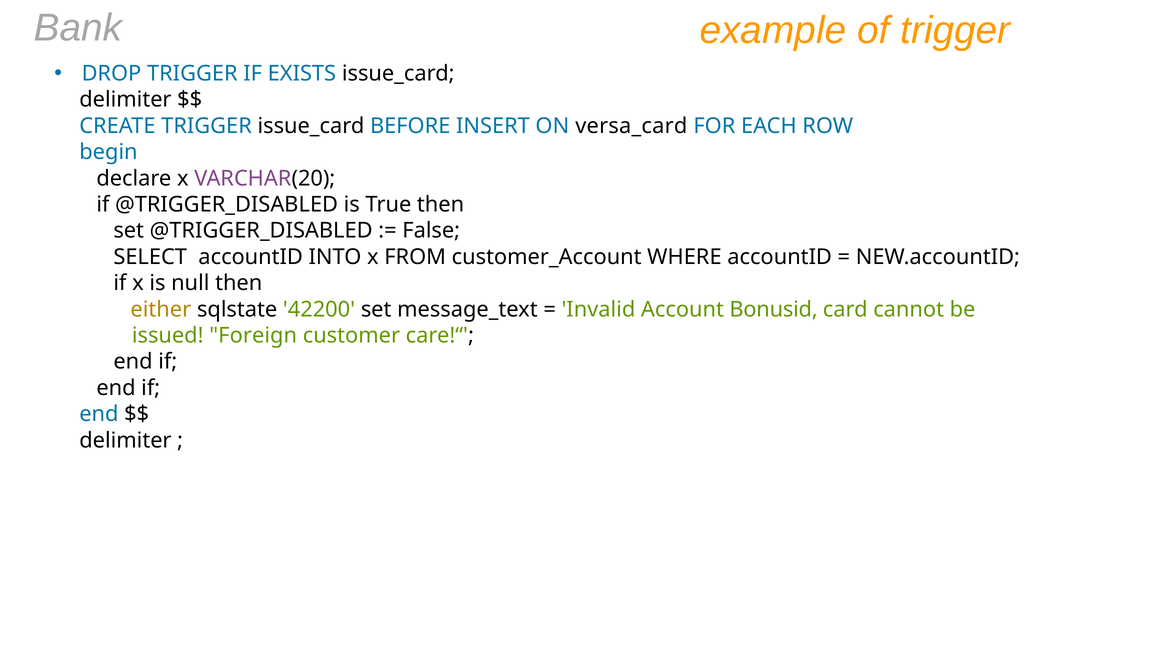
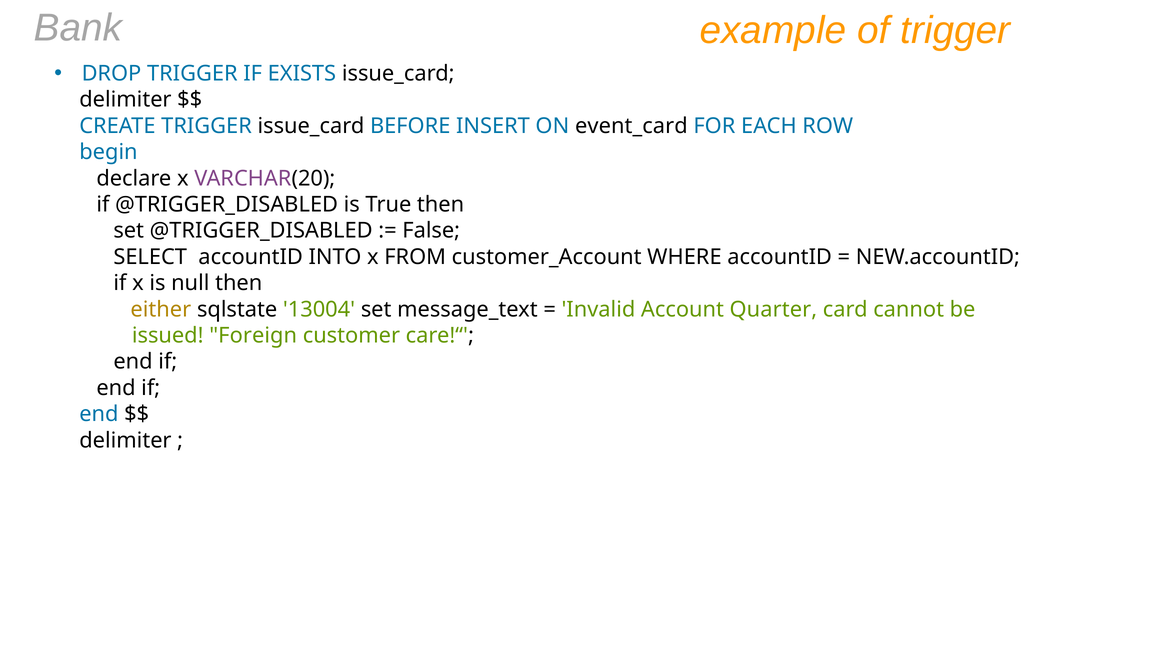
versa_card: versa_card -> event_card (631, 126)
42200: 42200 -> 13004 (319, 310)
Bonusid: Bonusid -> Quarter (773, 310)
